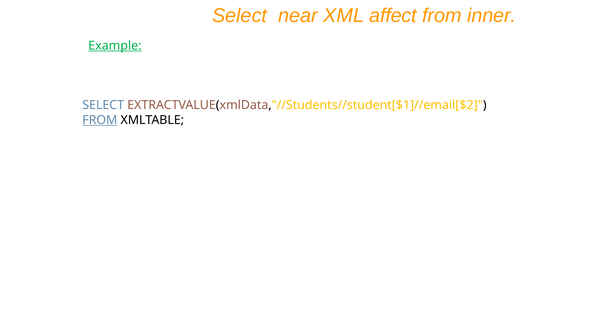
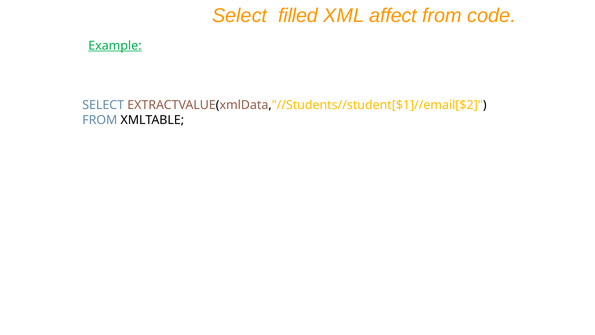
near: near -> filled (298, 15)
inner: inner -> code (492, 15)
FROM underline: present -> none (100, 120)
